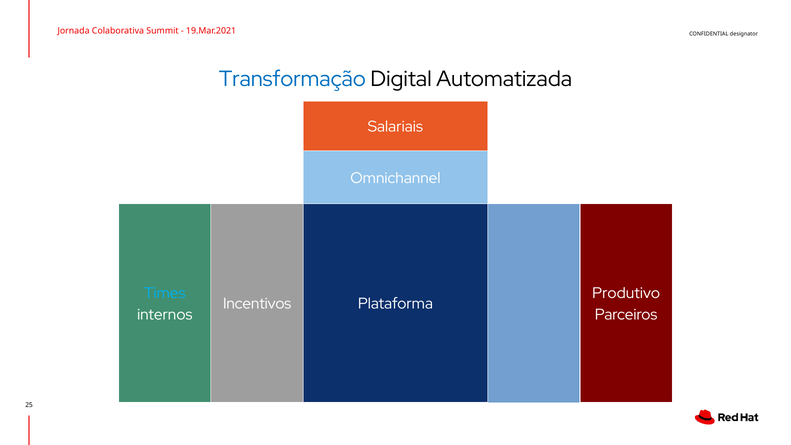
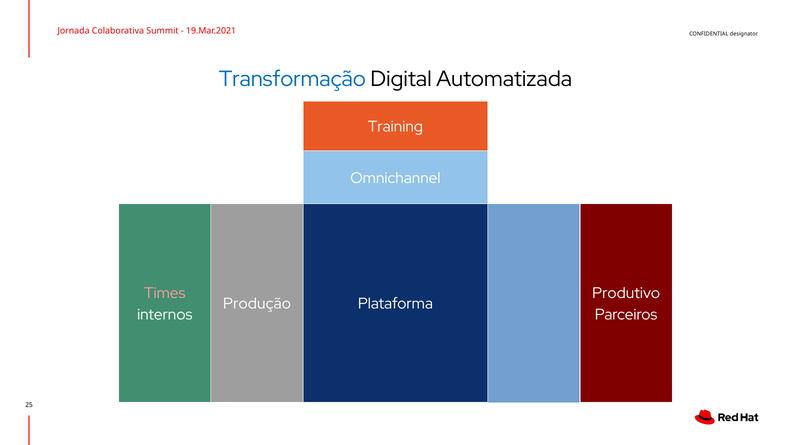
Salariais: Salariais -> Training (395, 127)
Times colour: light blue -> pink (165, 293)
Incentivos: Incentivos -> Produção (257, 304)
